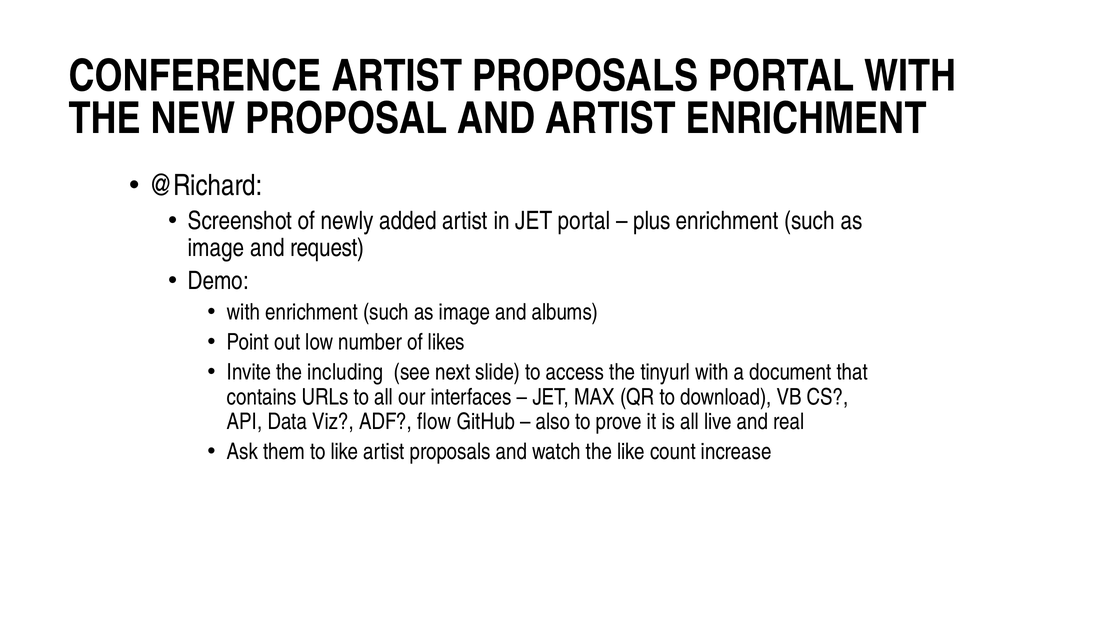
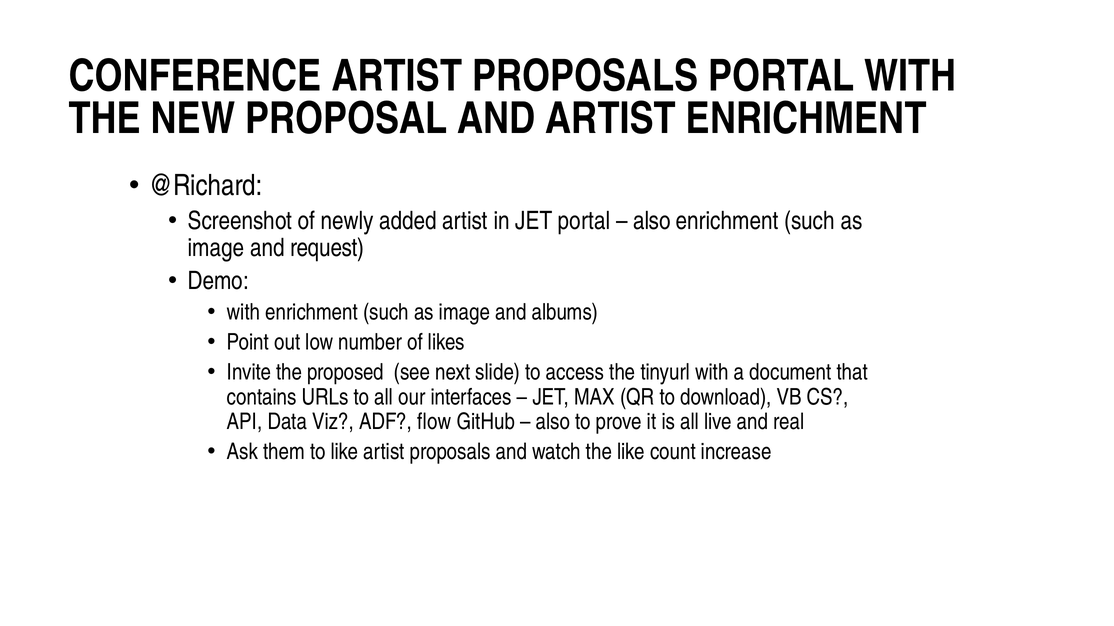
plus: plus -> also (652, 221)
including: including -> proposed (346, 373)
